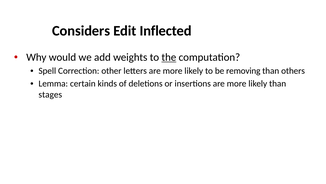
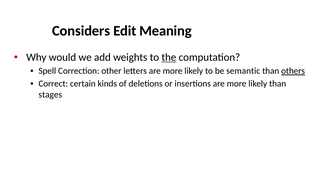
Inflected: Inflected -> Meaning (166, 31)
removing: removing -> semantic (243, 71)
others underline: none -> present (293, 71)
Lemma: Lemma -> Correct (53, 83)
